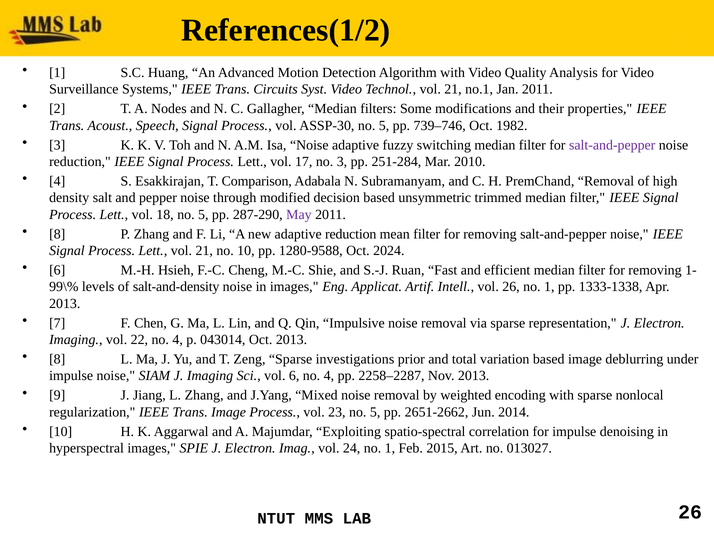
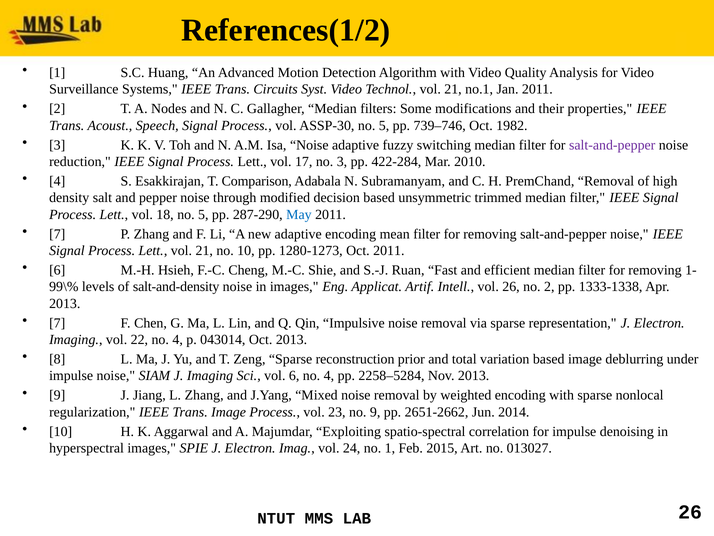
251-284: 251-284 -> 422-284 (396, 161)
May colour: purple -> blue (299, 214)
8: 8 -> 7 (57, 234)
adaptive reduction: reduction -> encoding (351, 234)
1280-9588: 1280-9588 -> 1280-1273 (311, 250)
Oct 2024: 2024 -> 2011 (389, 250)
26 no 1: 1 -> 2 (549, 287)
investigations: investigations -> reconstruction (355, 359)
2258–2287: 2258–2287 -> 2258–5284 (392, 375)
23 no 5: 5 -> 9 (375, 412)
